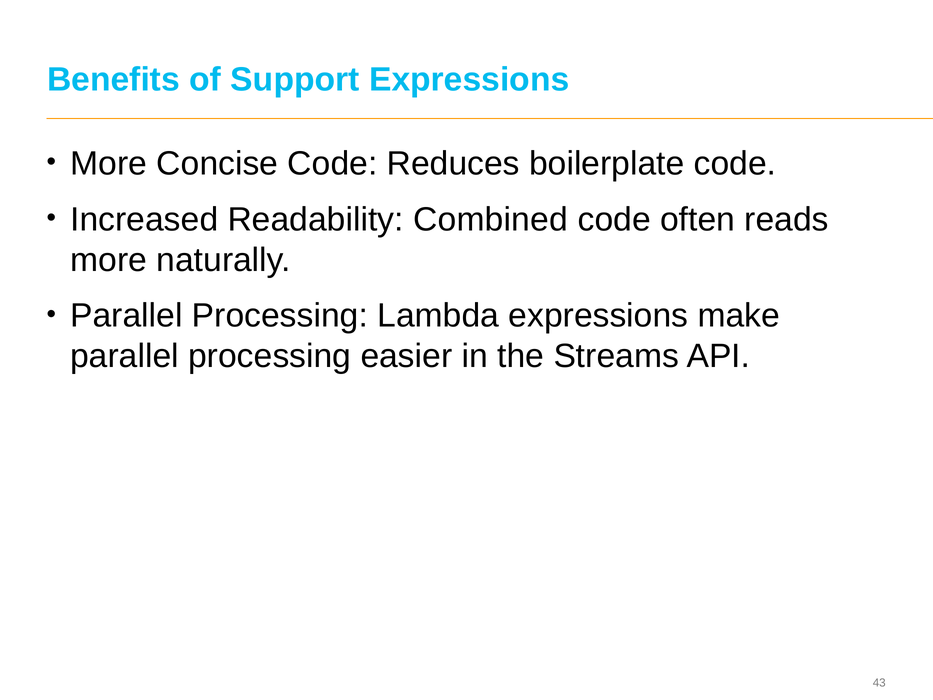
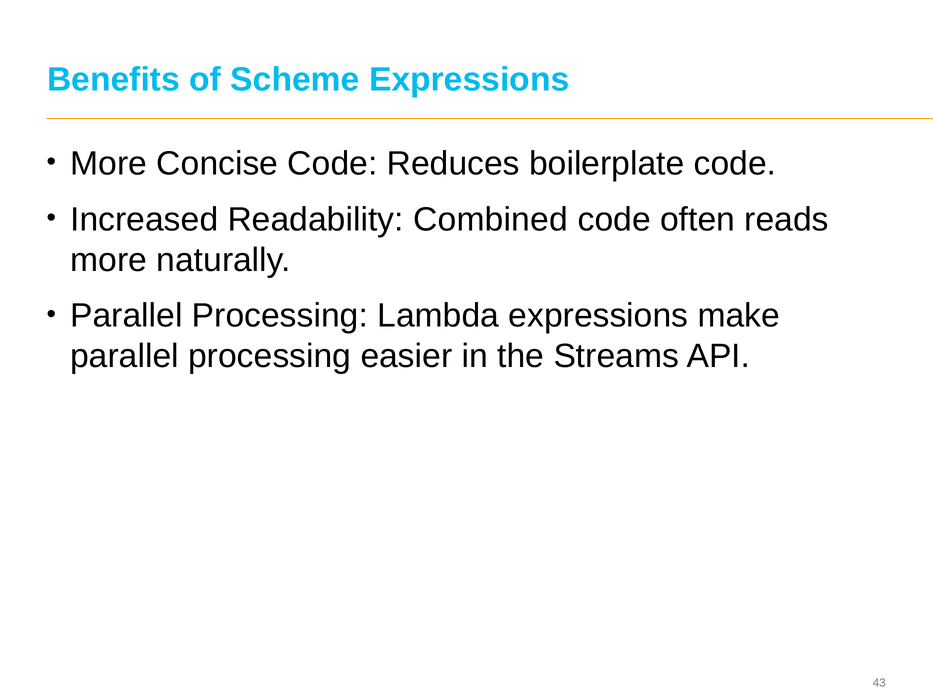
Support: Support -> Scheme (295, 80)
